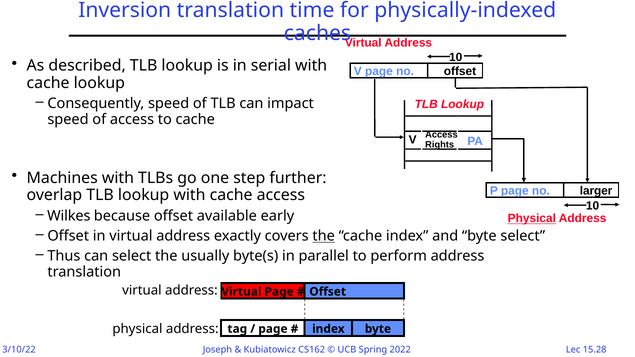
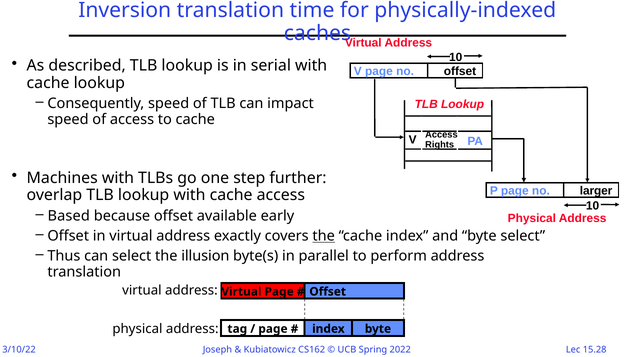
Wilkes: Wilkes -> Based (69, 216)
Physical underline: present -> none (532, 219)
usually: usually -> illusion (205, 256)
